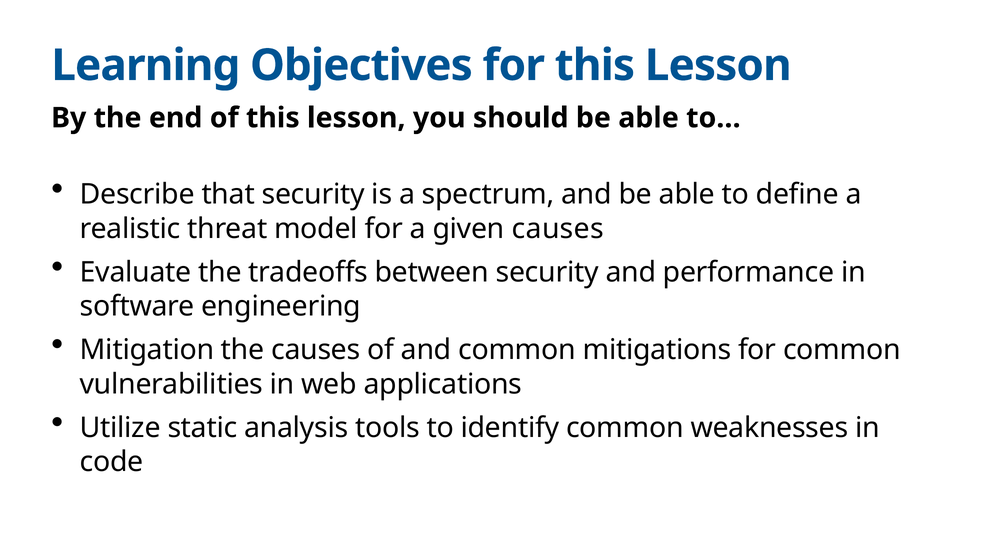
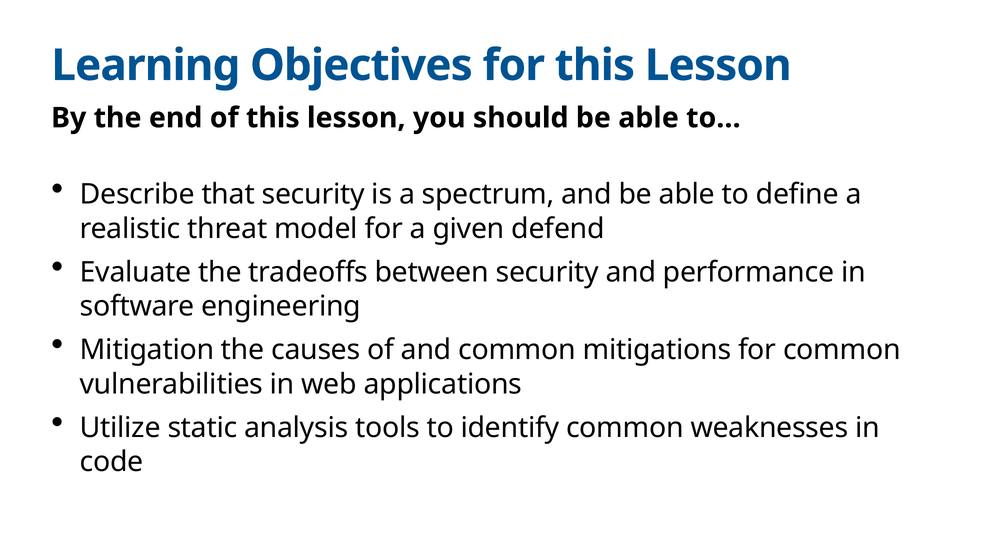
given causes: causes -> defend (558, 229)
